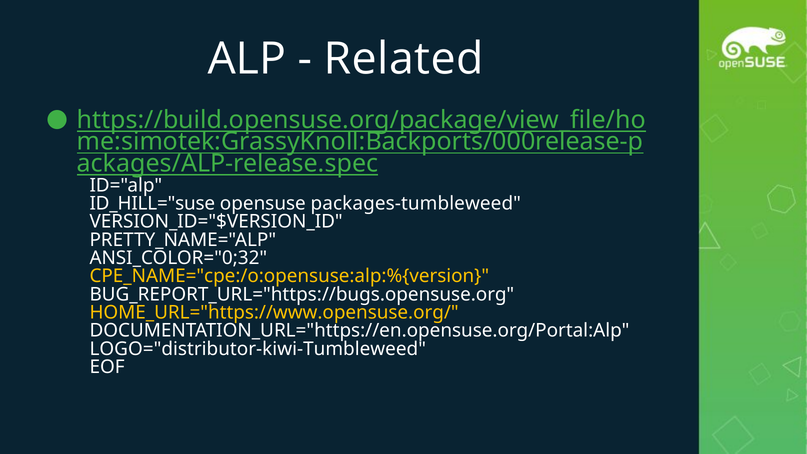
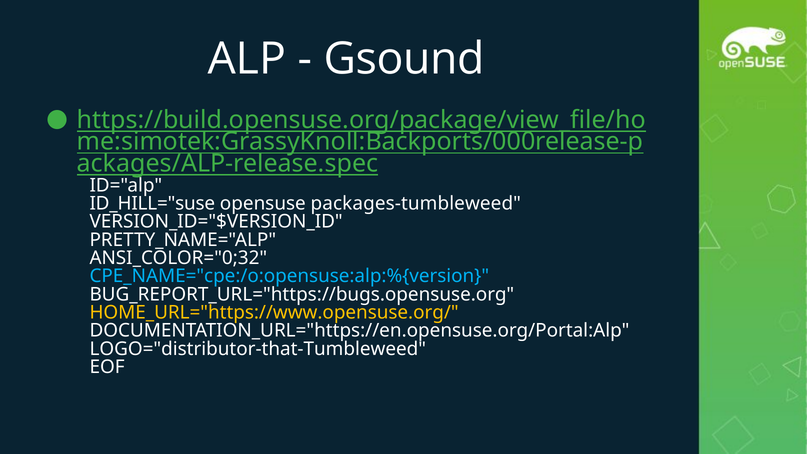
Related: Related -> Gsound (404, 59)
CPE_NAME="cpe:/o:opensuse:alp:%{version colour: yellow -> light blue (289, 276)
LOGO="distributor-kiwi-Tumbleweed: LOGO="distributor-kiwi-Tumbleweed -> LOGO="distributor-that-Tumbleweed (258, 349)
